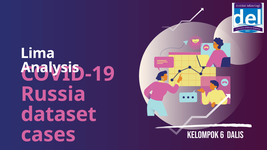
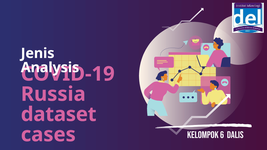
Lima: Lima -> Jenis (38, 53)
